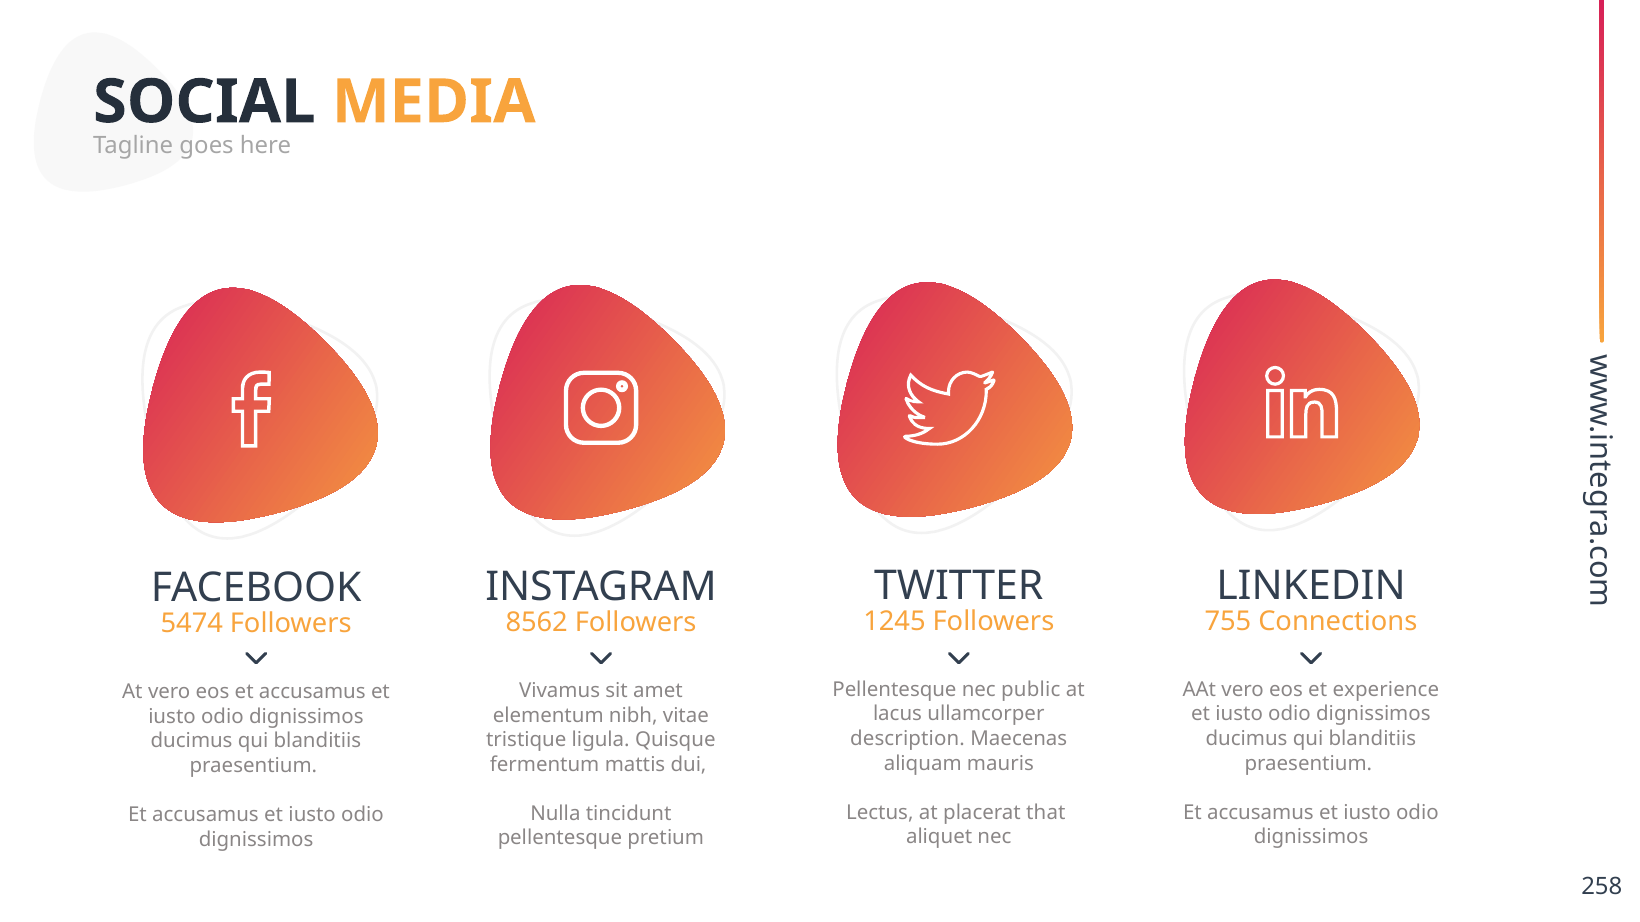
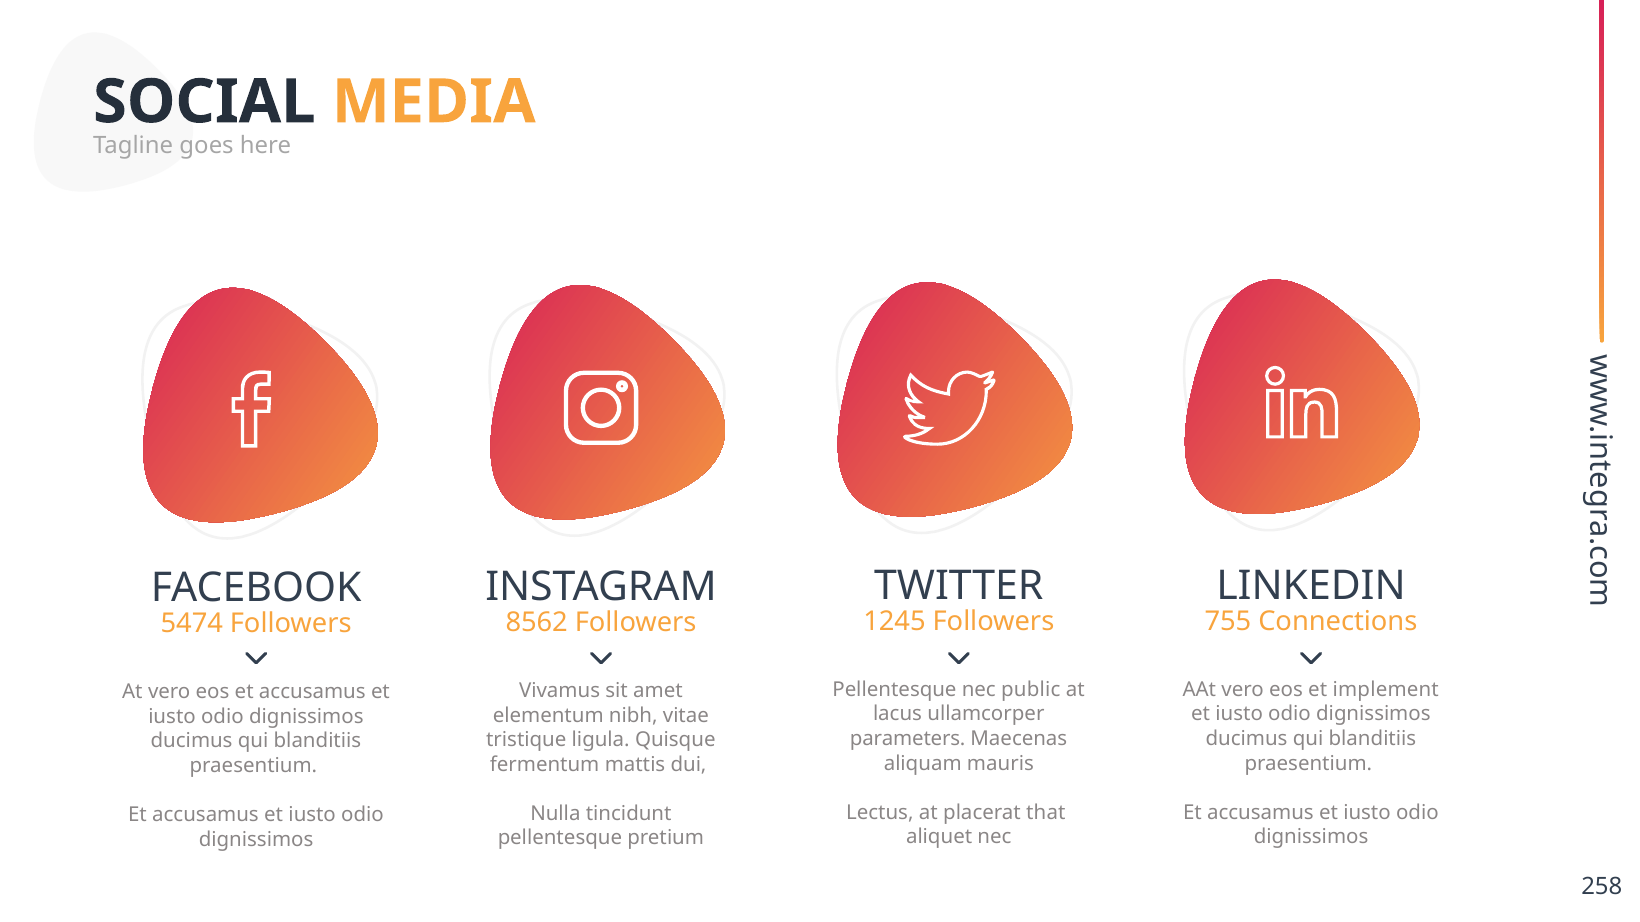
experience: experience -> implement (1386, 690)
description: description -> parameters (908, 739)
